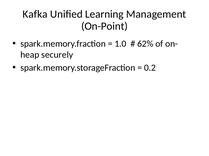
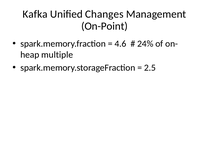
Learning: Learning -> Changes (104, 14)
1.0: 1.0 -> 4.6 (120, 44)
62%: 62% -> 24% (145, 44)
securely: securely -> multiple (57, 55)
0.2: 0.2 -> 2.5 (150, 68)
